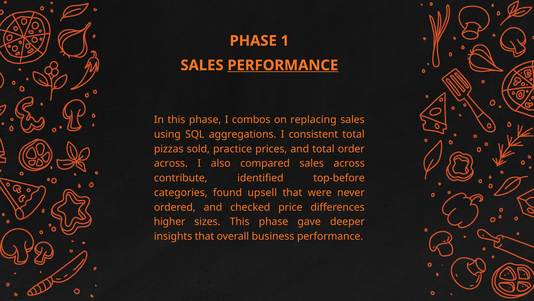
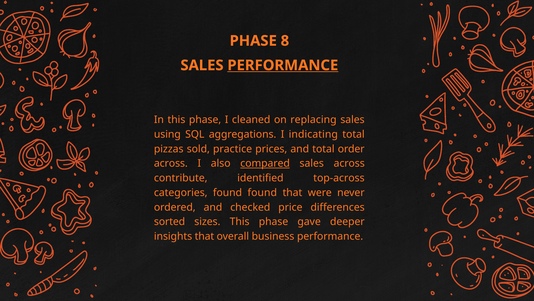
1: 1 -> 8 (285, 41)
combos: combos -> cleaned (251, 120)
consistent: consistent -> indicating (313, 134)
compared underline: none -> present (265, 163)
top-before: top-before -> top-across (339, 178)
found upsell: upsell -> found (262, 192)
higher: higher -> sorted (170, 221)
